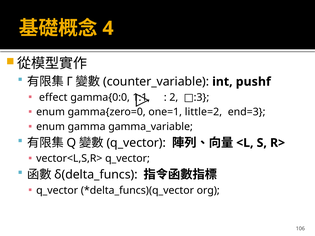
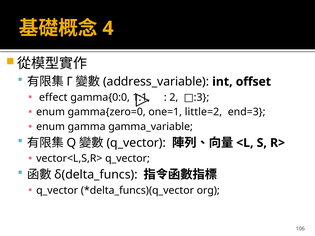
counter_variable: counter_variable -> address_variable (156, 82)
pushf: pushf -> offset (253, 82)
